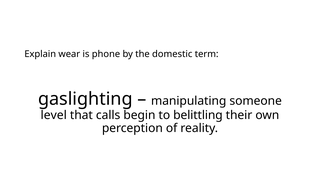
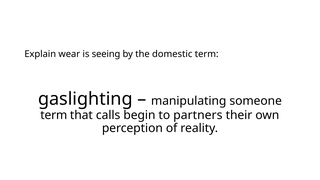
phone: phone -> seeing (106, 54)
level: level -> term (54, 115)
belittling: belittling -> partners (198, 115)
